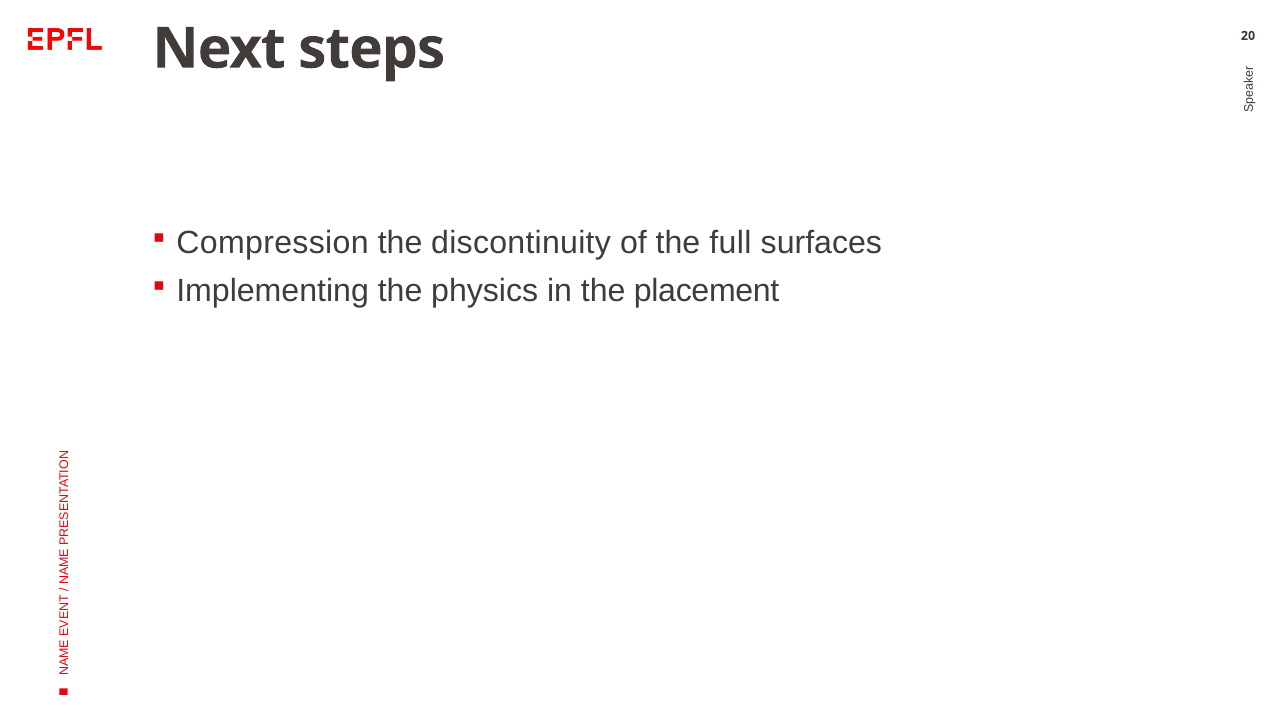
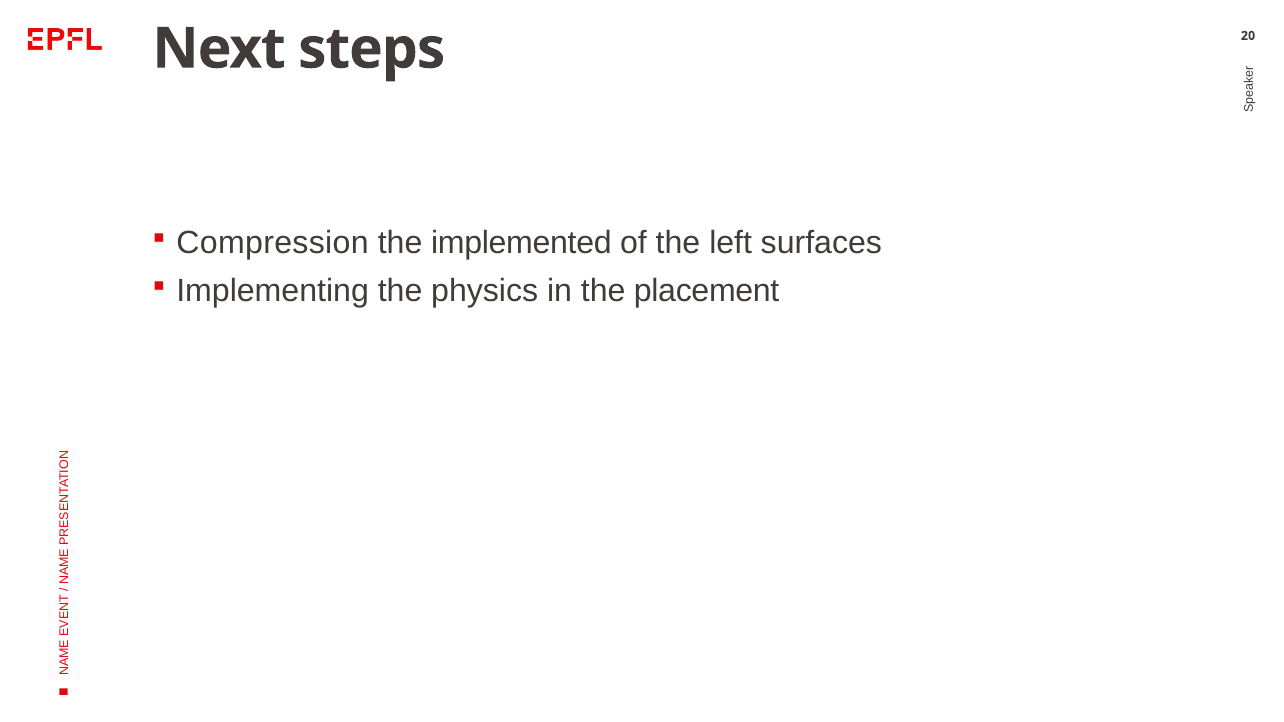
discontinuity: discontinuity -> implemented (521, 243)
full: full -> left (731, 243)
